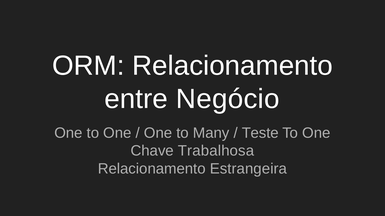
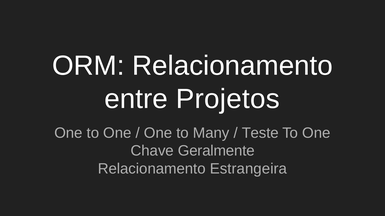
Negócio: Negócio -> Projetos (228, 99)
Trabalhosa: Trabalhosa -> Geralmente (216, 151)
